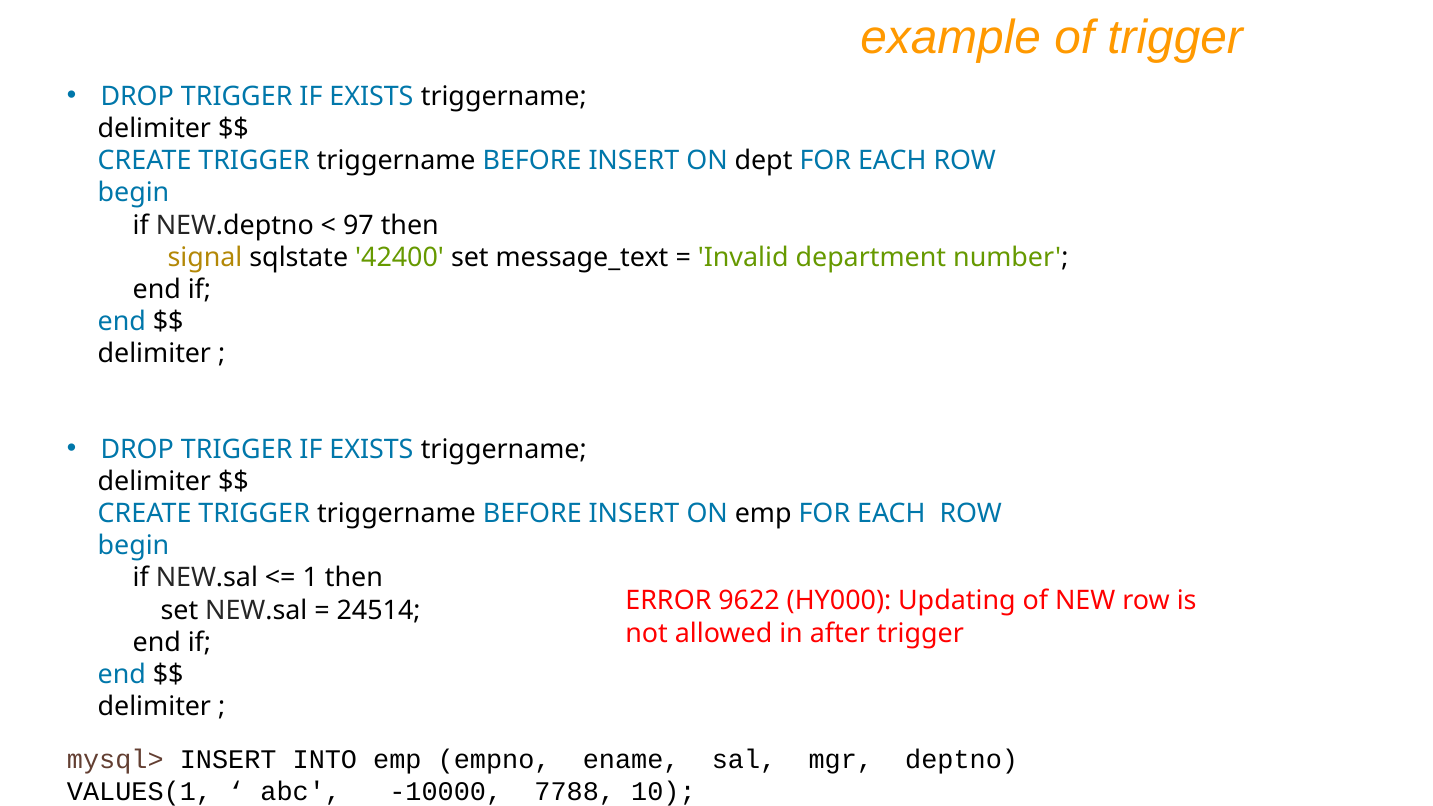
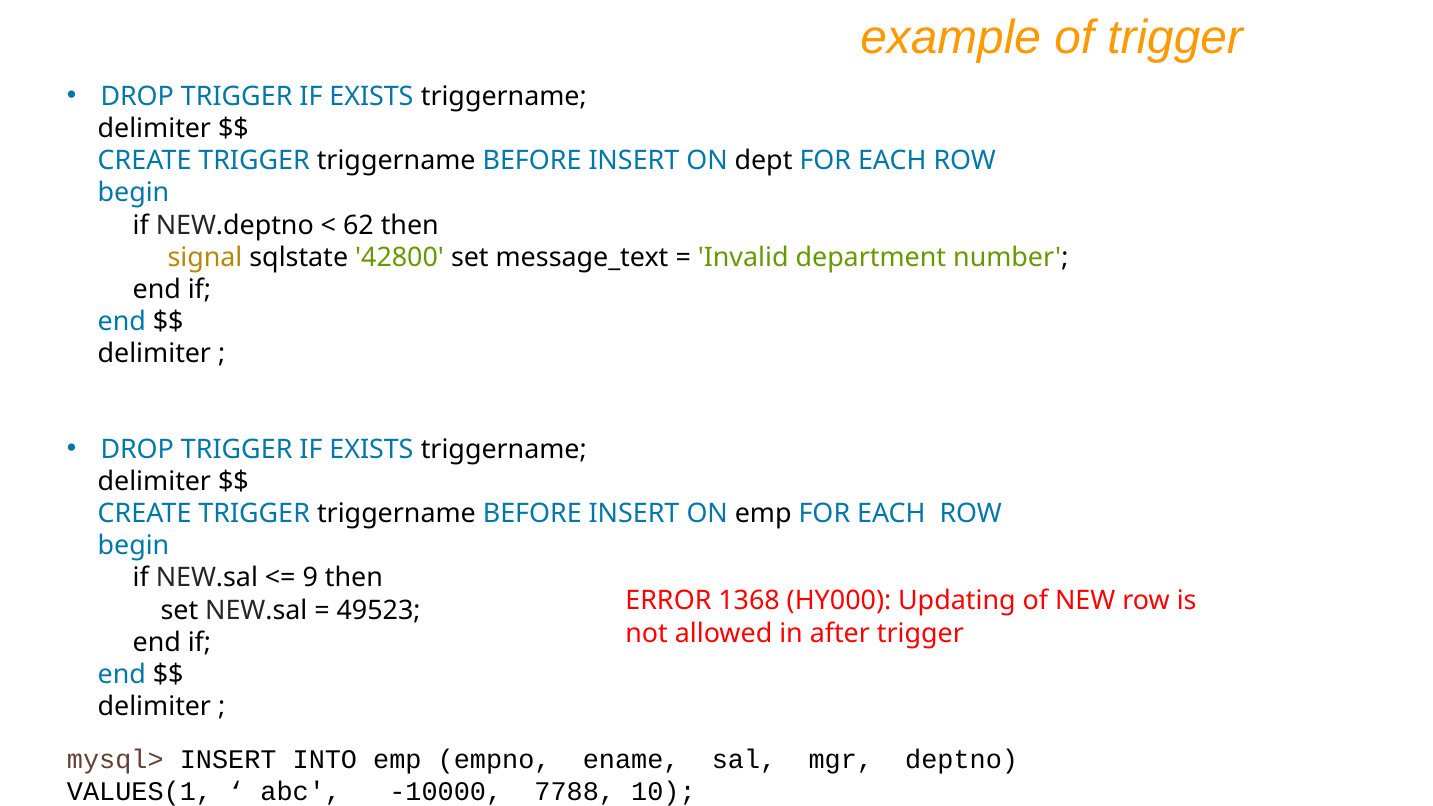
97: 97 -> 62 (358, 225)
42400: 42400 -> 42800 (400, 257)
1: 1 -> 9 (310, 578)
9622: 9622 -> 1368 (749, 601)
24514: 24514 -> 49523 (379, 610)
